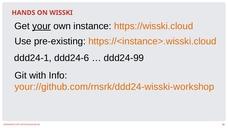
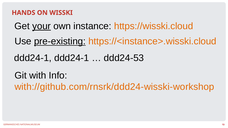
pre-existing underline: none -> present (60, 41)
ddd24-1 ddd24-6: ddd24-6 -> ddd24-1 (72, 58)
ddd24-99: ddd24-99 -> ddd24-53 (124, 58)
your://github.com/rnsrk/ddd24-wisski-workshop: your://github.com/rnsrk/ddd24-wisski-workshop -> with://github.com/rnsrk/ddd24-wisski-workshop (114, 87)
